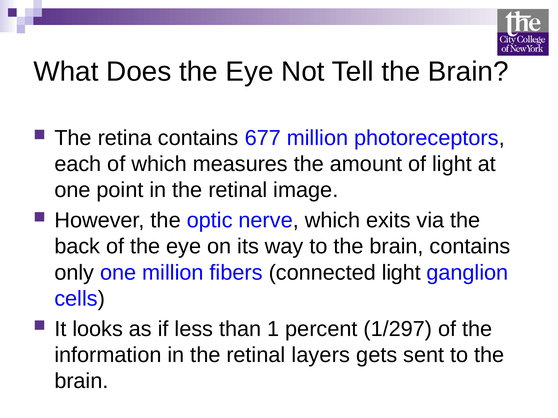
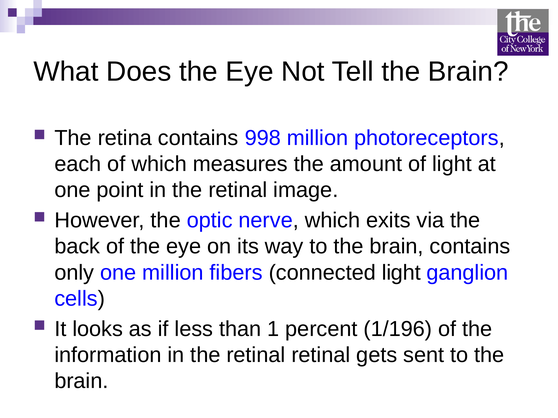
677: 677 -> 998 (263, 138)
1/297: 1/297 -> 1/196 (398, 329)
retinal layers: layers -> retinal (321, 355)
